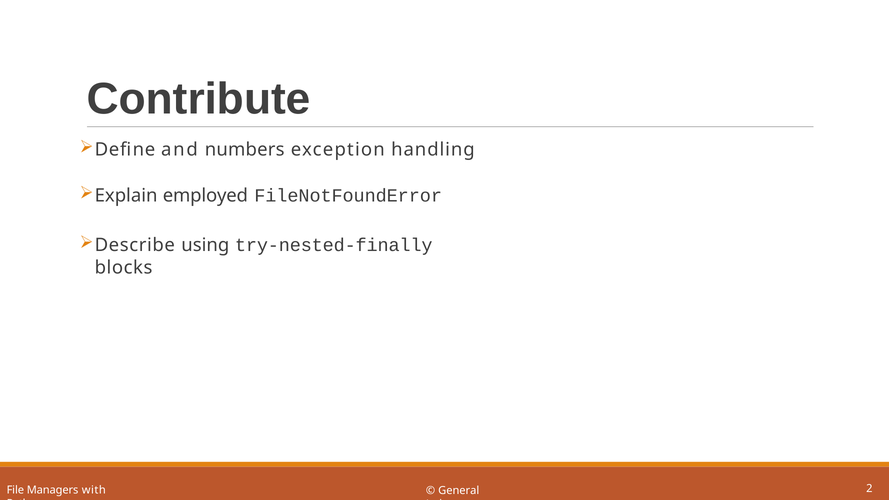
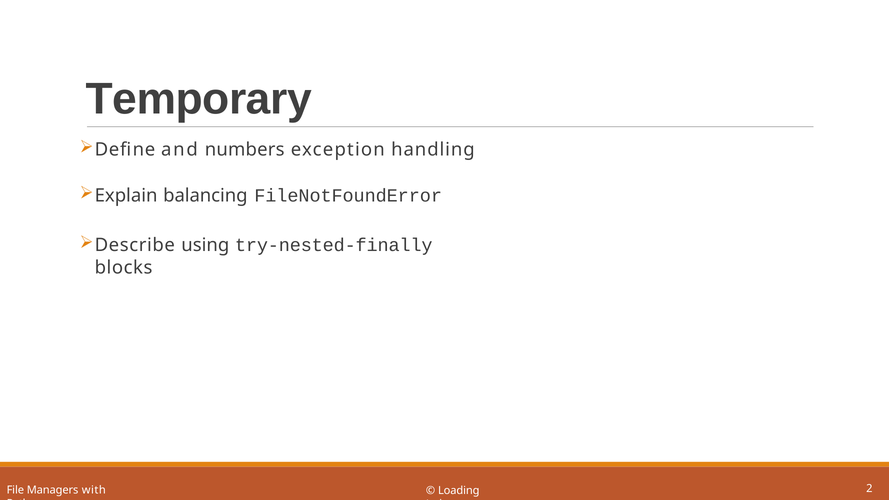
Contribute: Contribute -> Temporary (199, 99)
employed: employed -> balancing (205, 196)
General: General -> Loading (459, 491)
